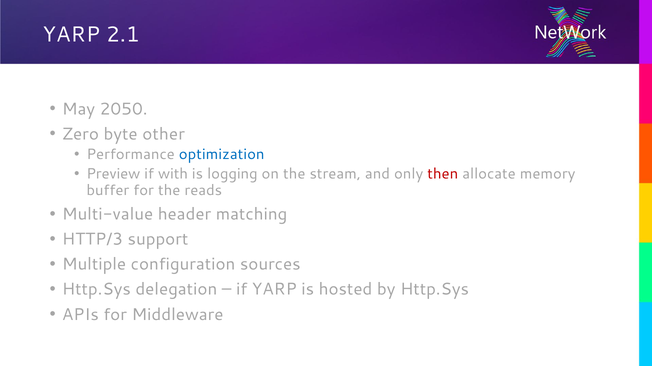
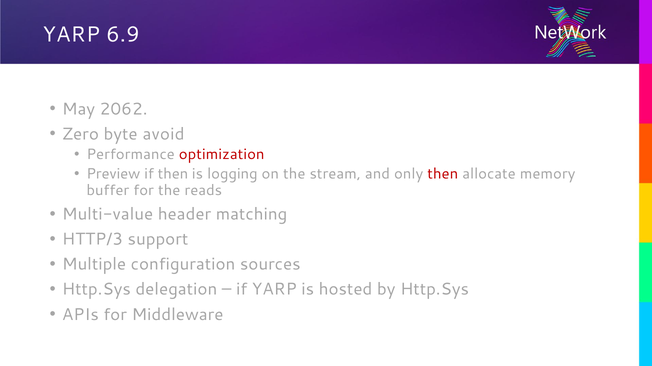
2.1: 2.1 -> 6.9 (123, 35)
2050: 2050 -> 2062 (124, 109)
other: other -> avoid (164, 134)
optimization colour: blue -> red (222, 155)
if with: with -> then (173, 174)
